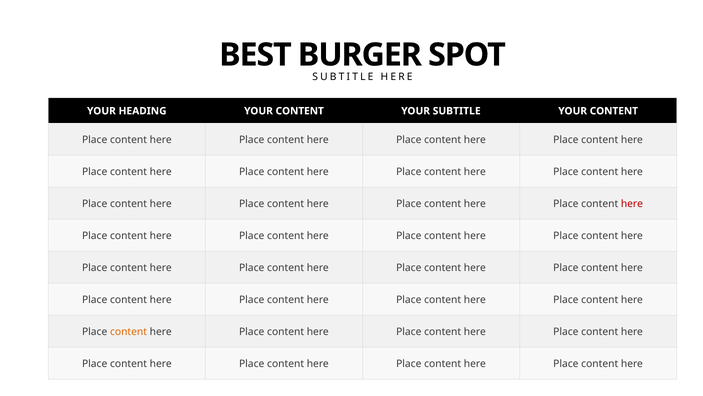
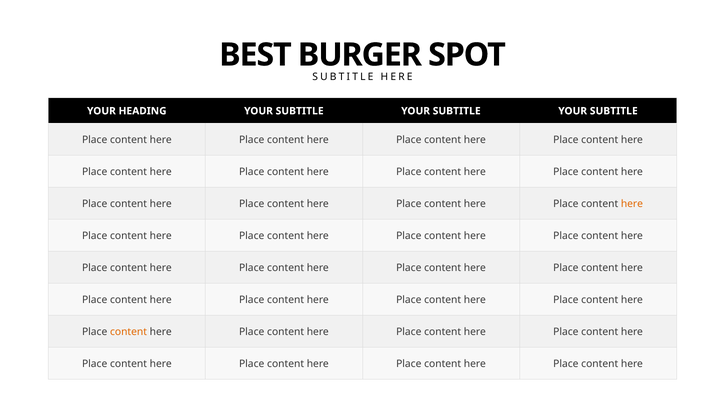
HEADING YOUR CONTENT: CONTENT -> SUBTITLE (300, 111)
CONTENT: CONTENT -> SUBTITLE (614, 111)
here colour: red -> orange (632, 203)
